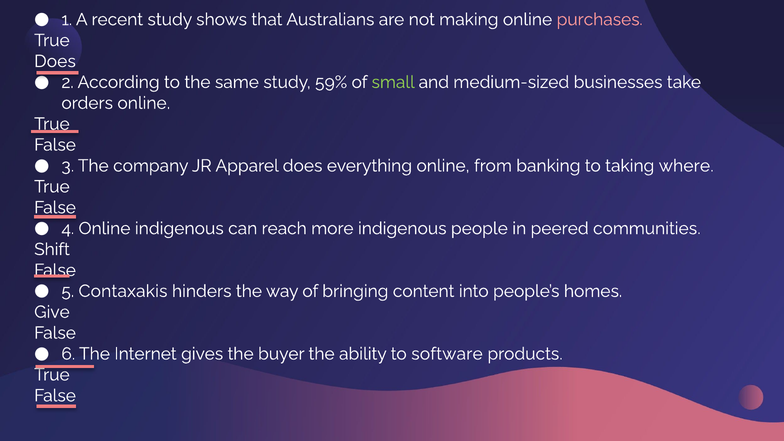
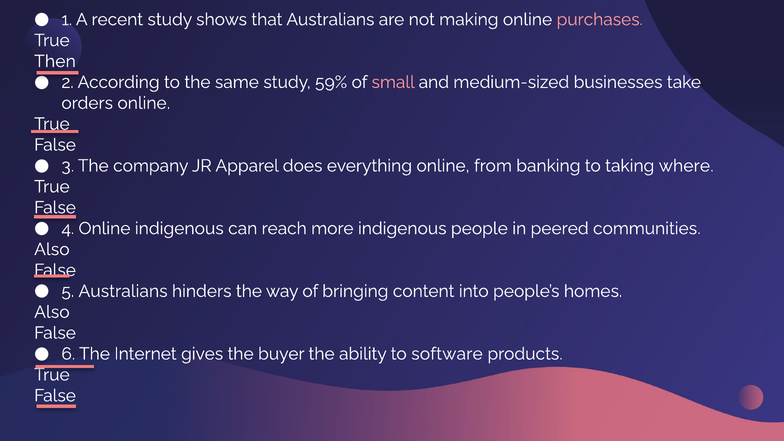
Does: Does -> Then (55, 61)
small colour: light green -> pink (393, 82)
Shift: Shift -> Also (52, 249)
5 Contaxakis: Contaxakis -> Australians (123, 291)
Give: Give -> Also (52, 312)
